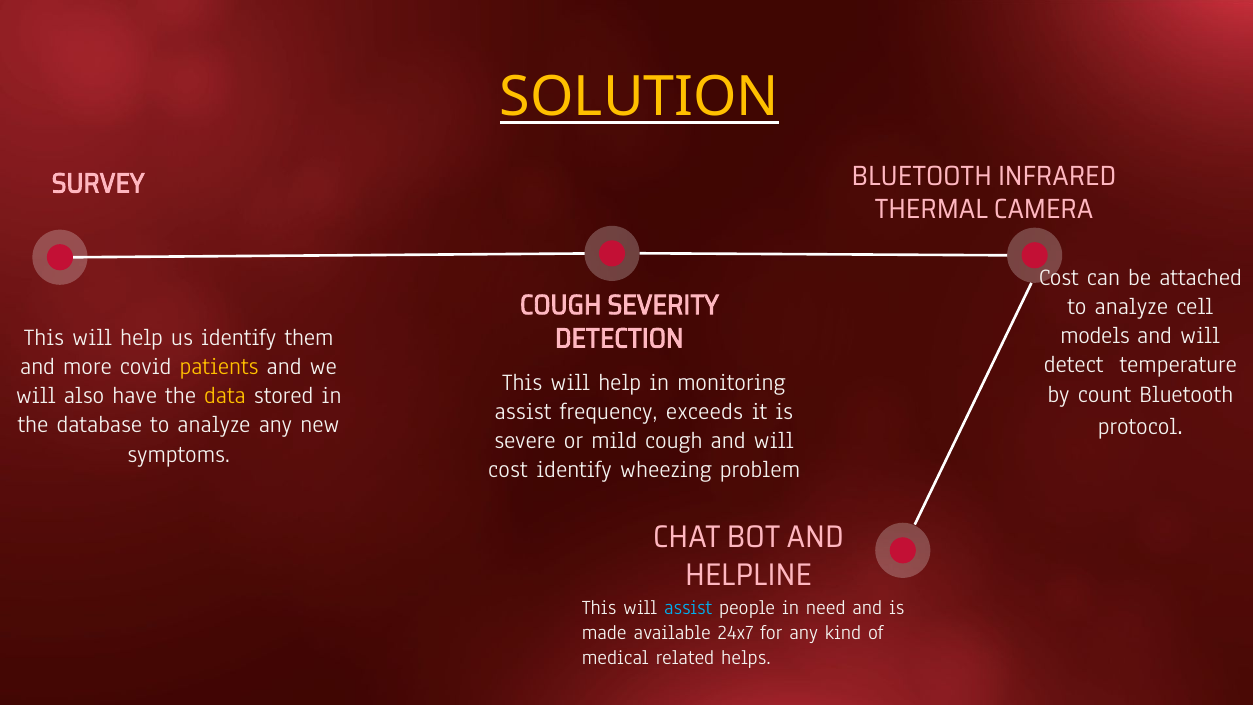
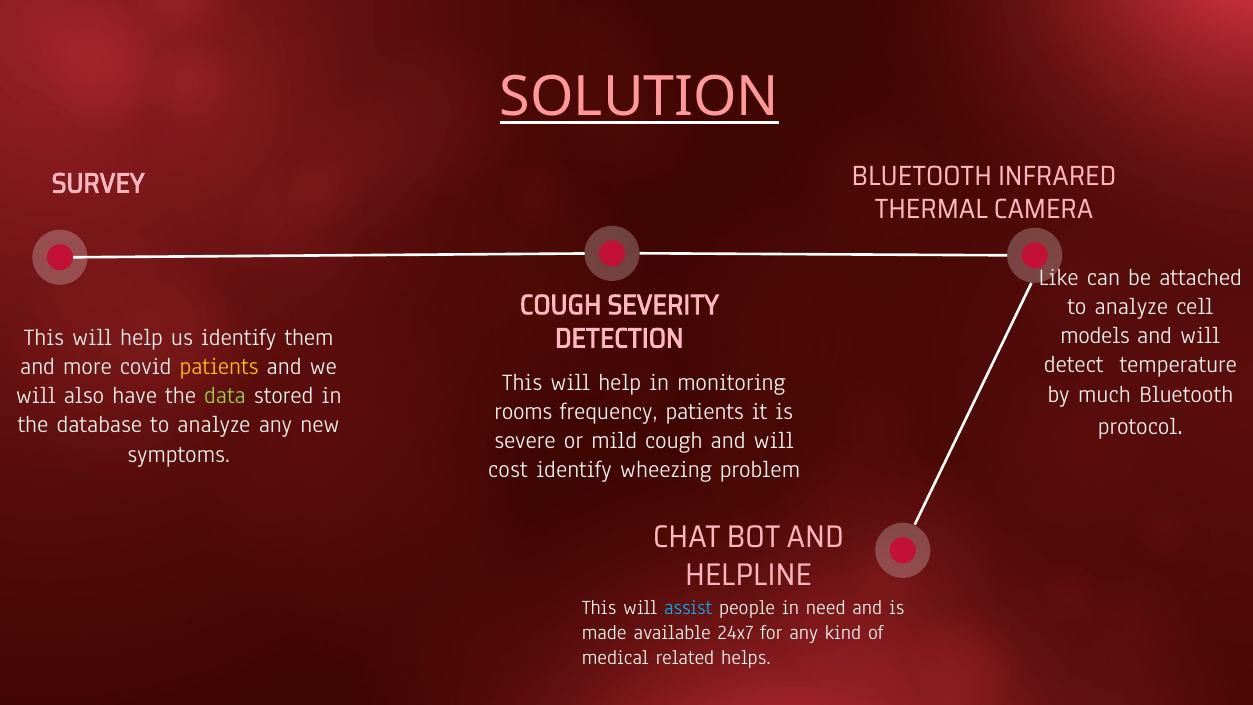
SOLUTION colour: yellow -> pink (640, 97)
Cost: Cost -> Like (1059, 277)
count: count -> much (1104, 394)
data colour: yellow -> light green (225, 395)
assist: assist -> rooms (523, 411)
frequency exceeds: exceeds -> patients (705, 411)
